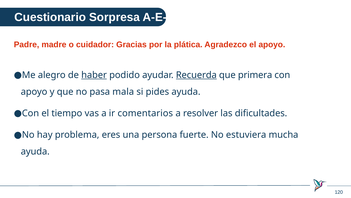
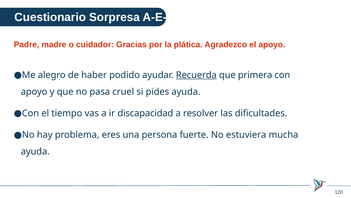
haber underline: present -> none (94, 75)
mala: mala -> cruel (123, 91)
comentarios: comentarios -> discapacidad (145, 113)
